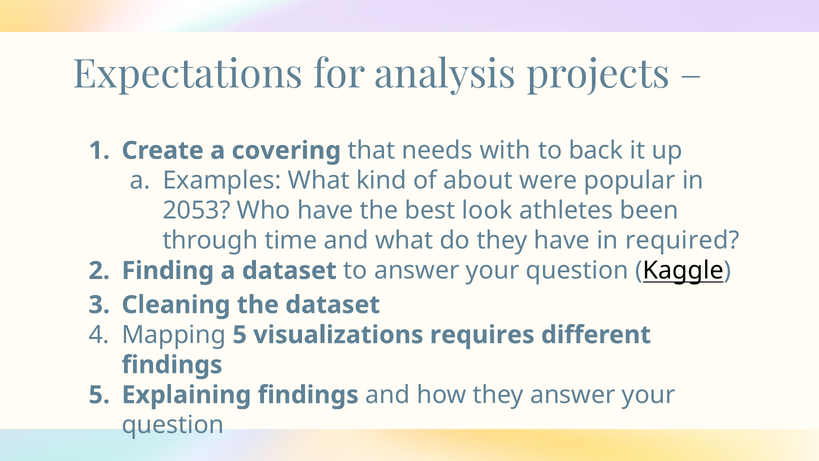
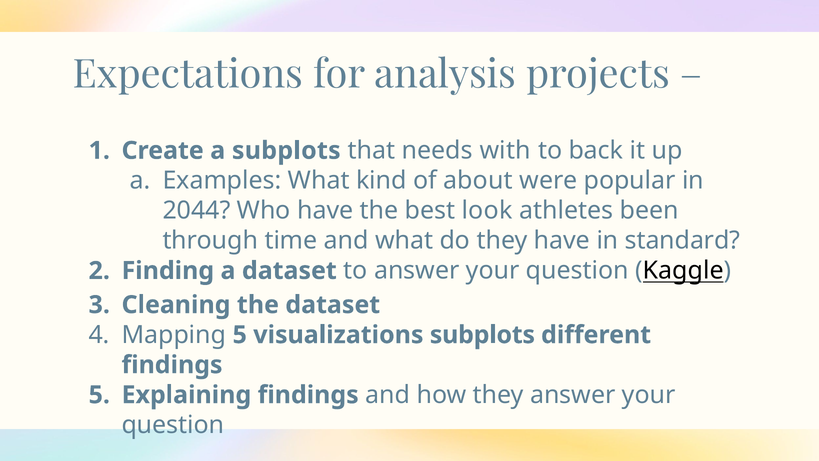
a covering: covering -> subplots (286, 150)
2053: 2053 -> 2044 (196, 211)
required: required -> standard (683, 241)
visualizations requires: requires -> subplots (482, 335)
